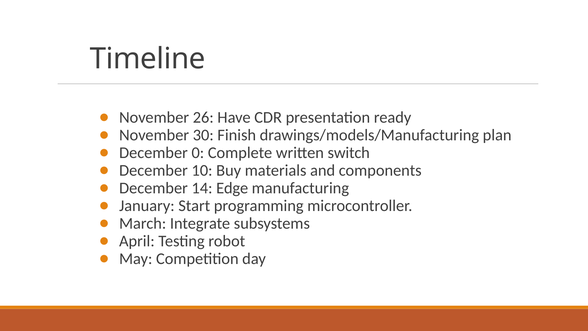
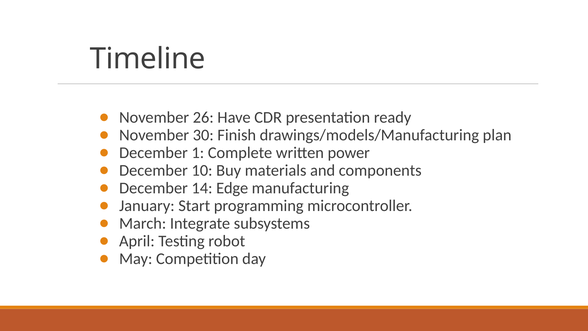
0: 0 -> 1 (198, 153)
switch: switch -> power (349, 153)
